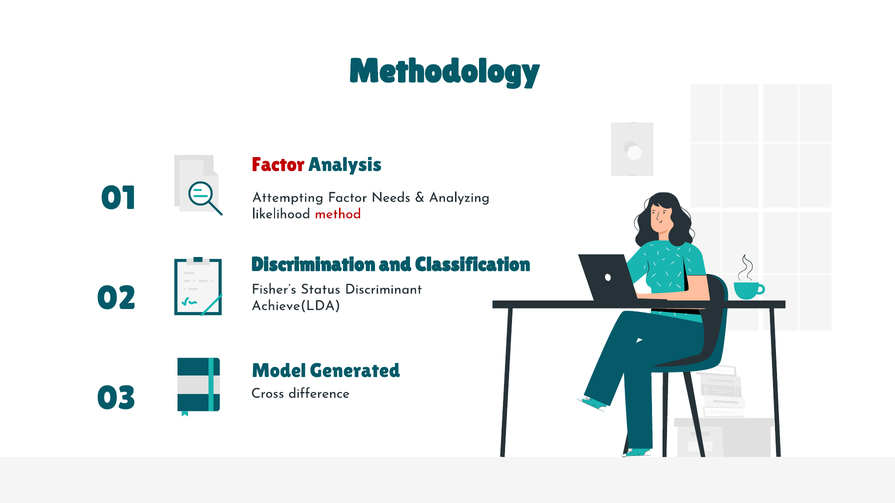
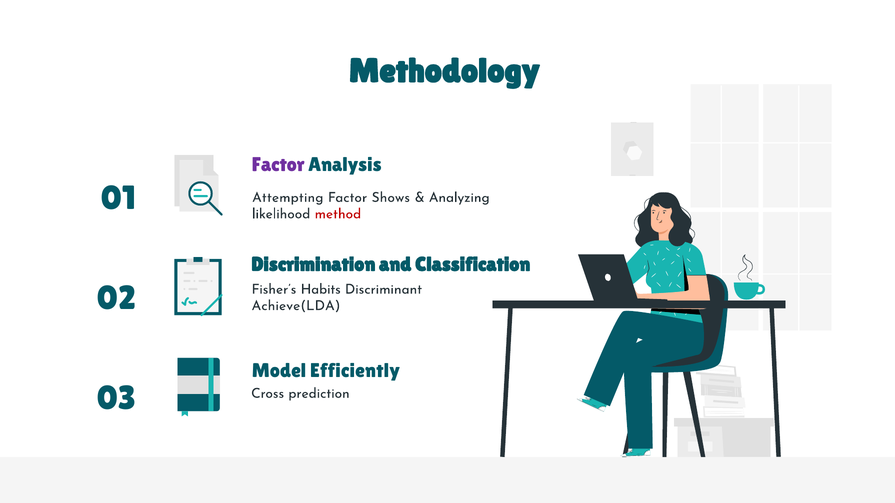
Factor colour: red -> purple (278, 165)
Needs: Needs -> Shows (391, 198)
Status: Status -> Habits (321, 289)
Generated: Generated -> Efficiently (355, 371)
difference: difference -> prediction (319, 394)
